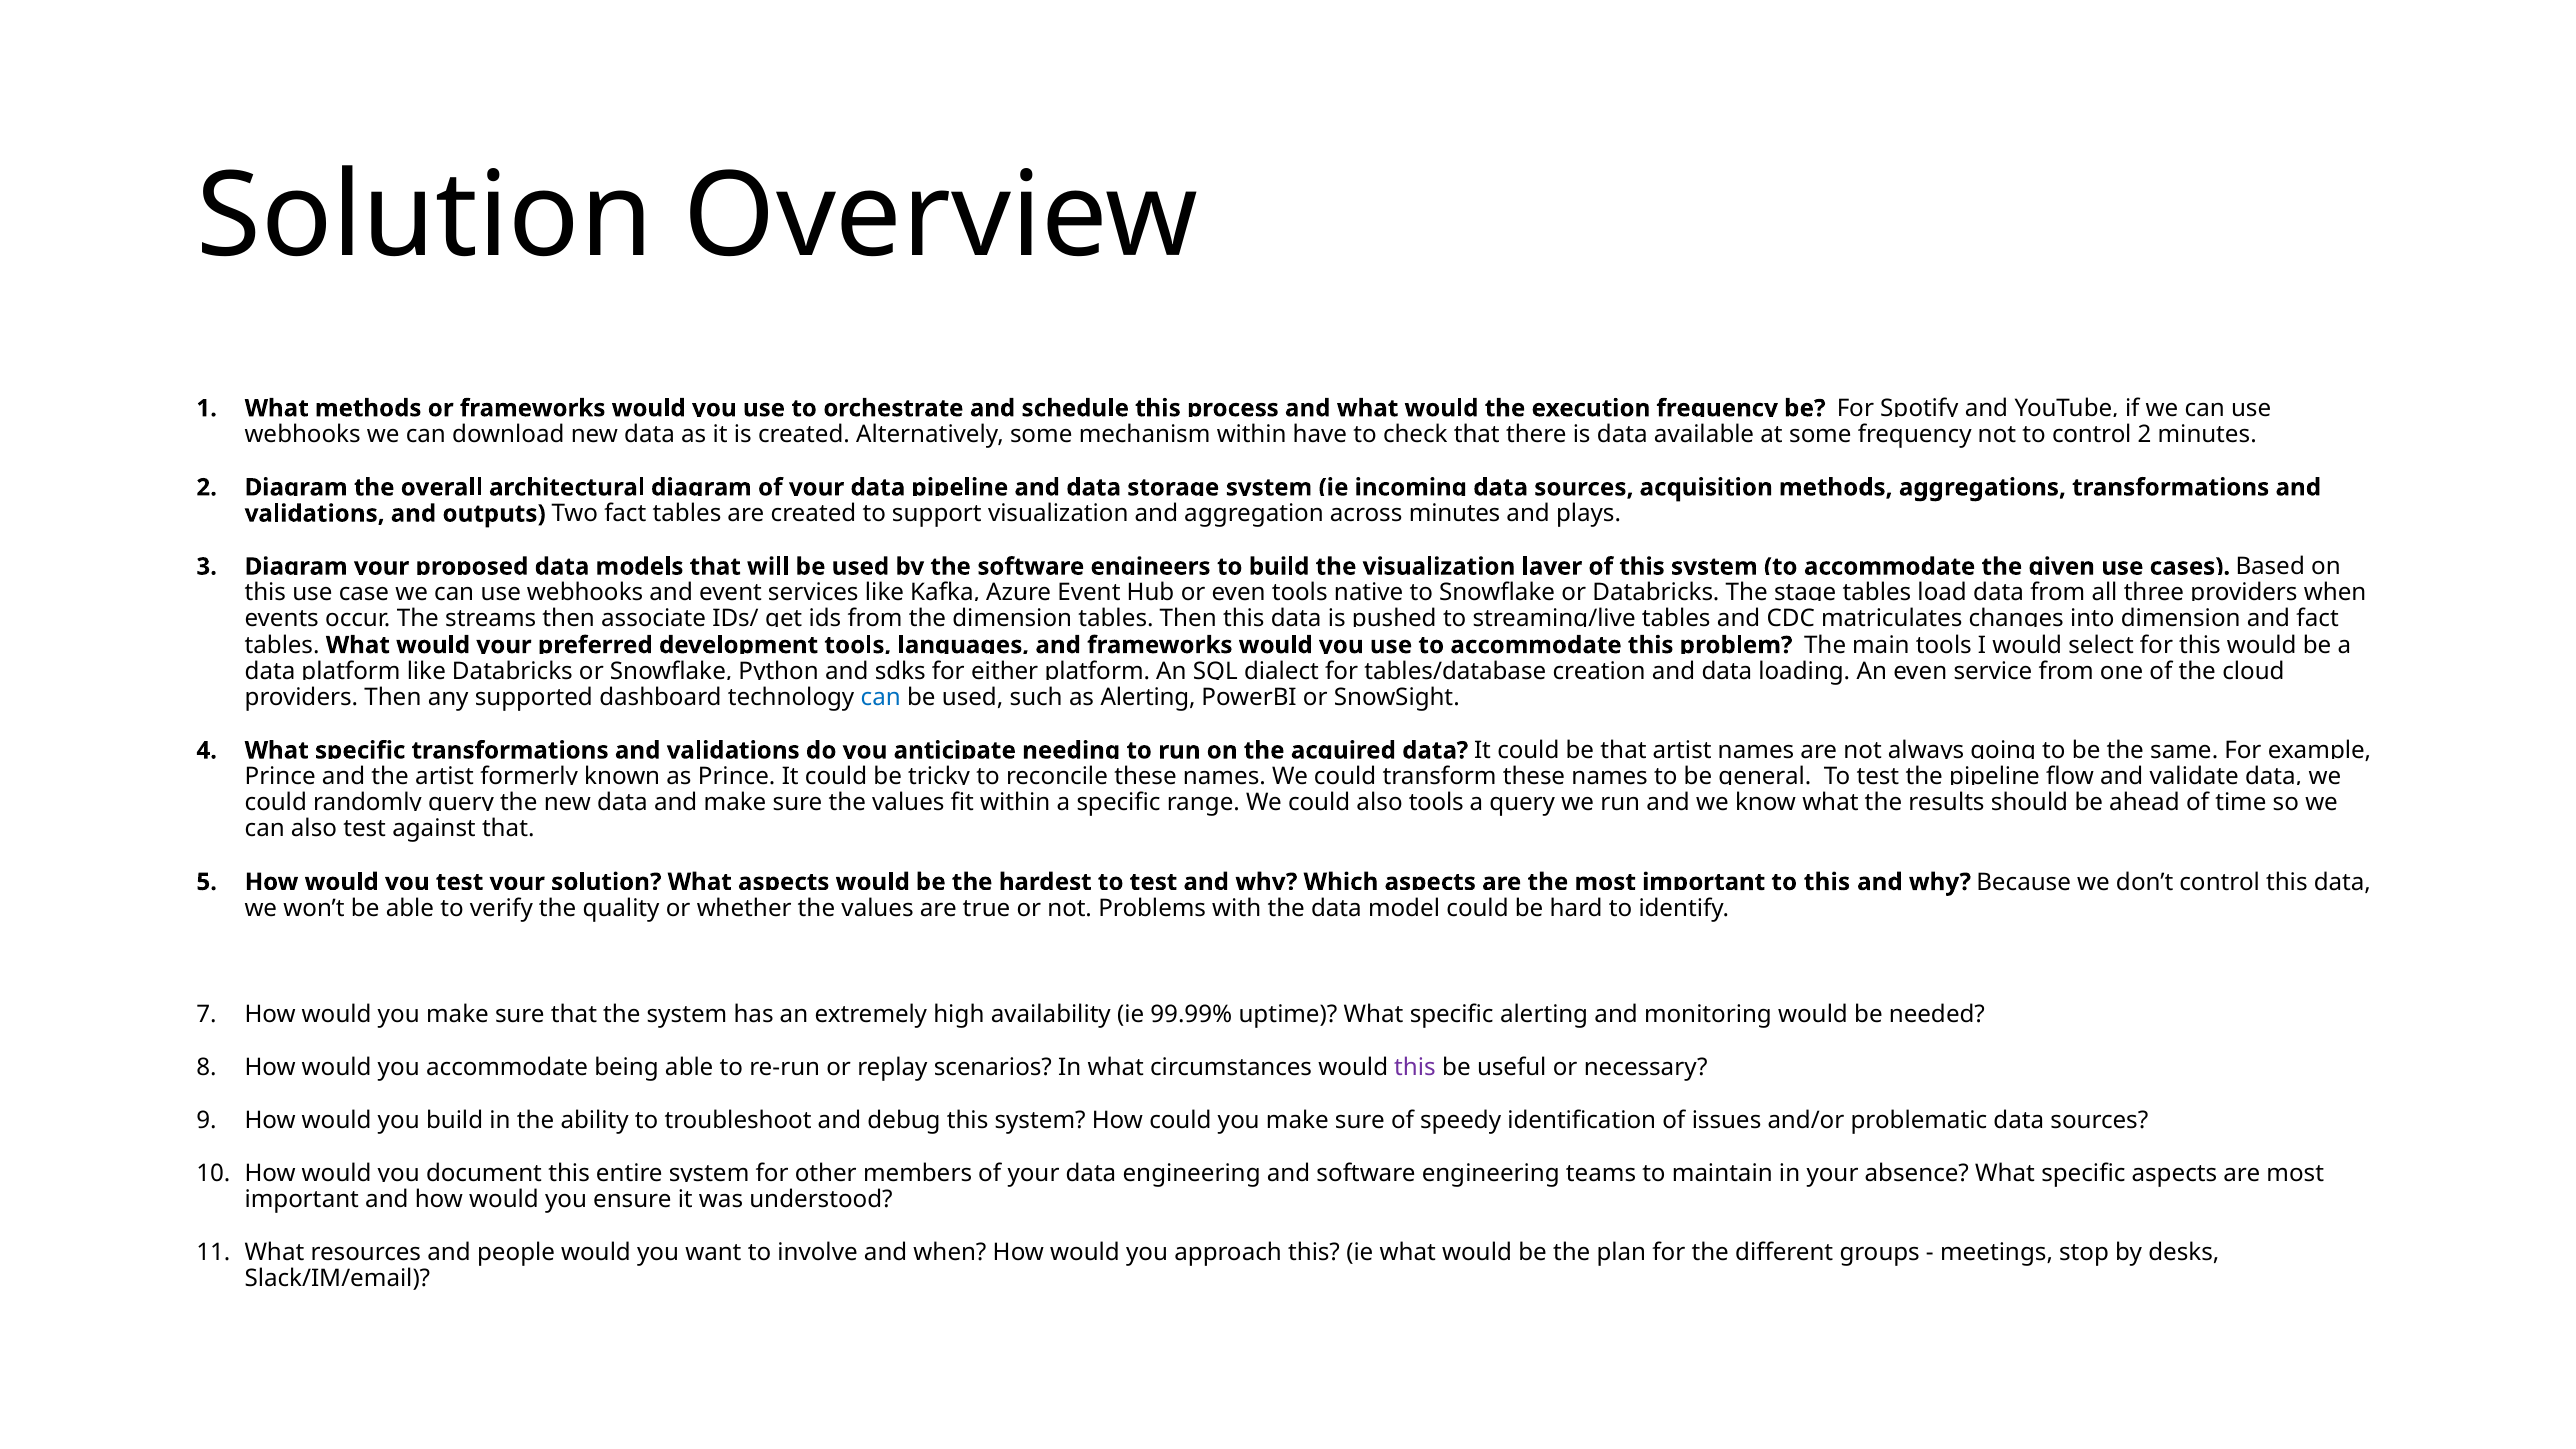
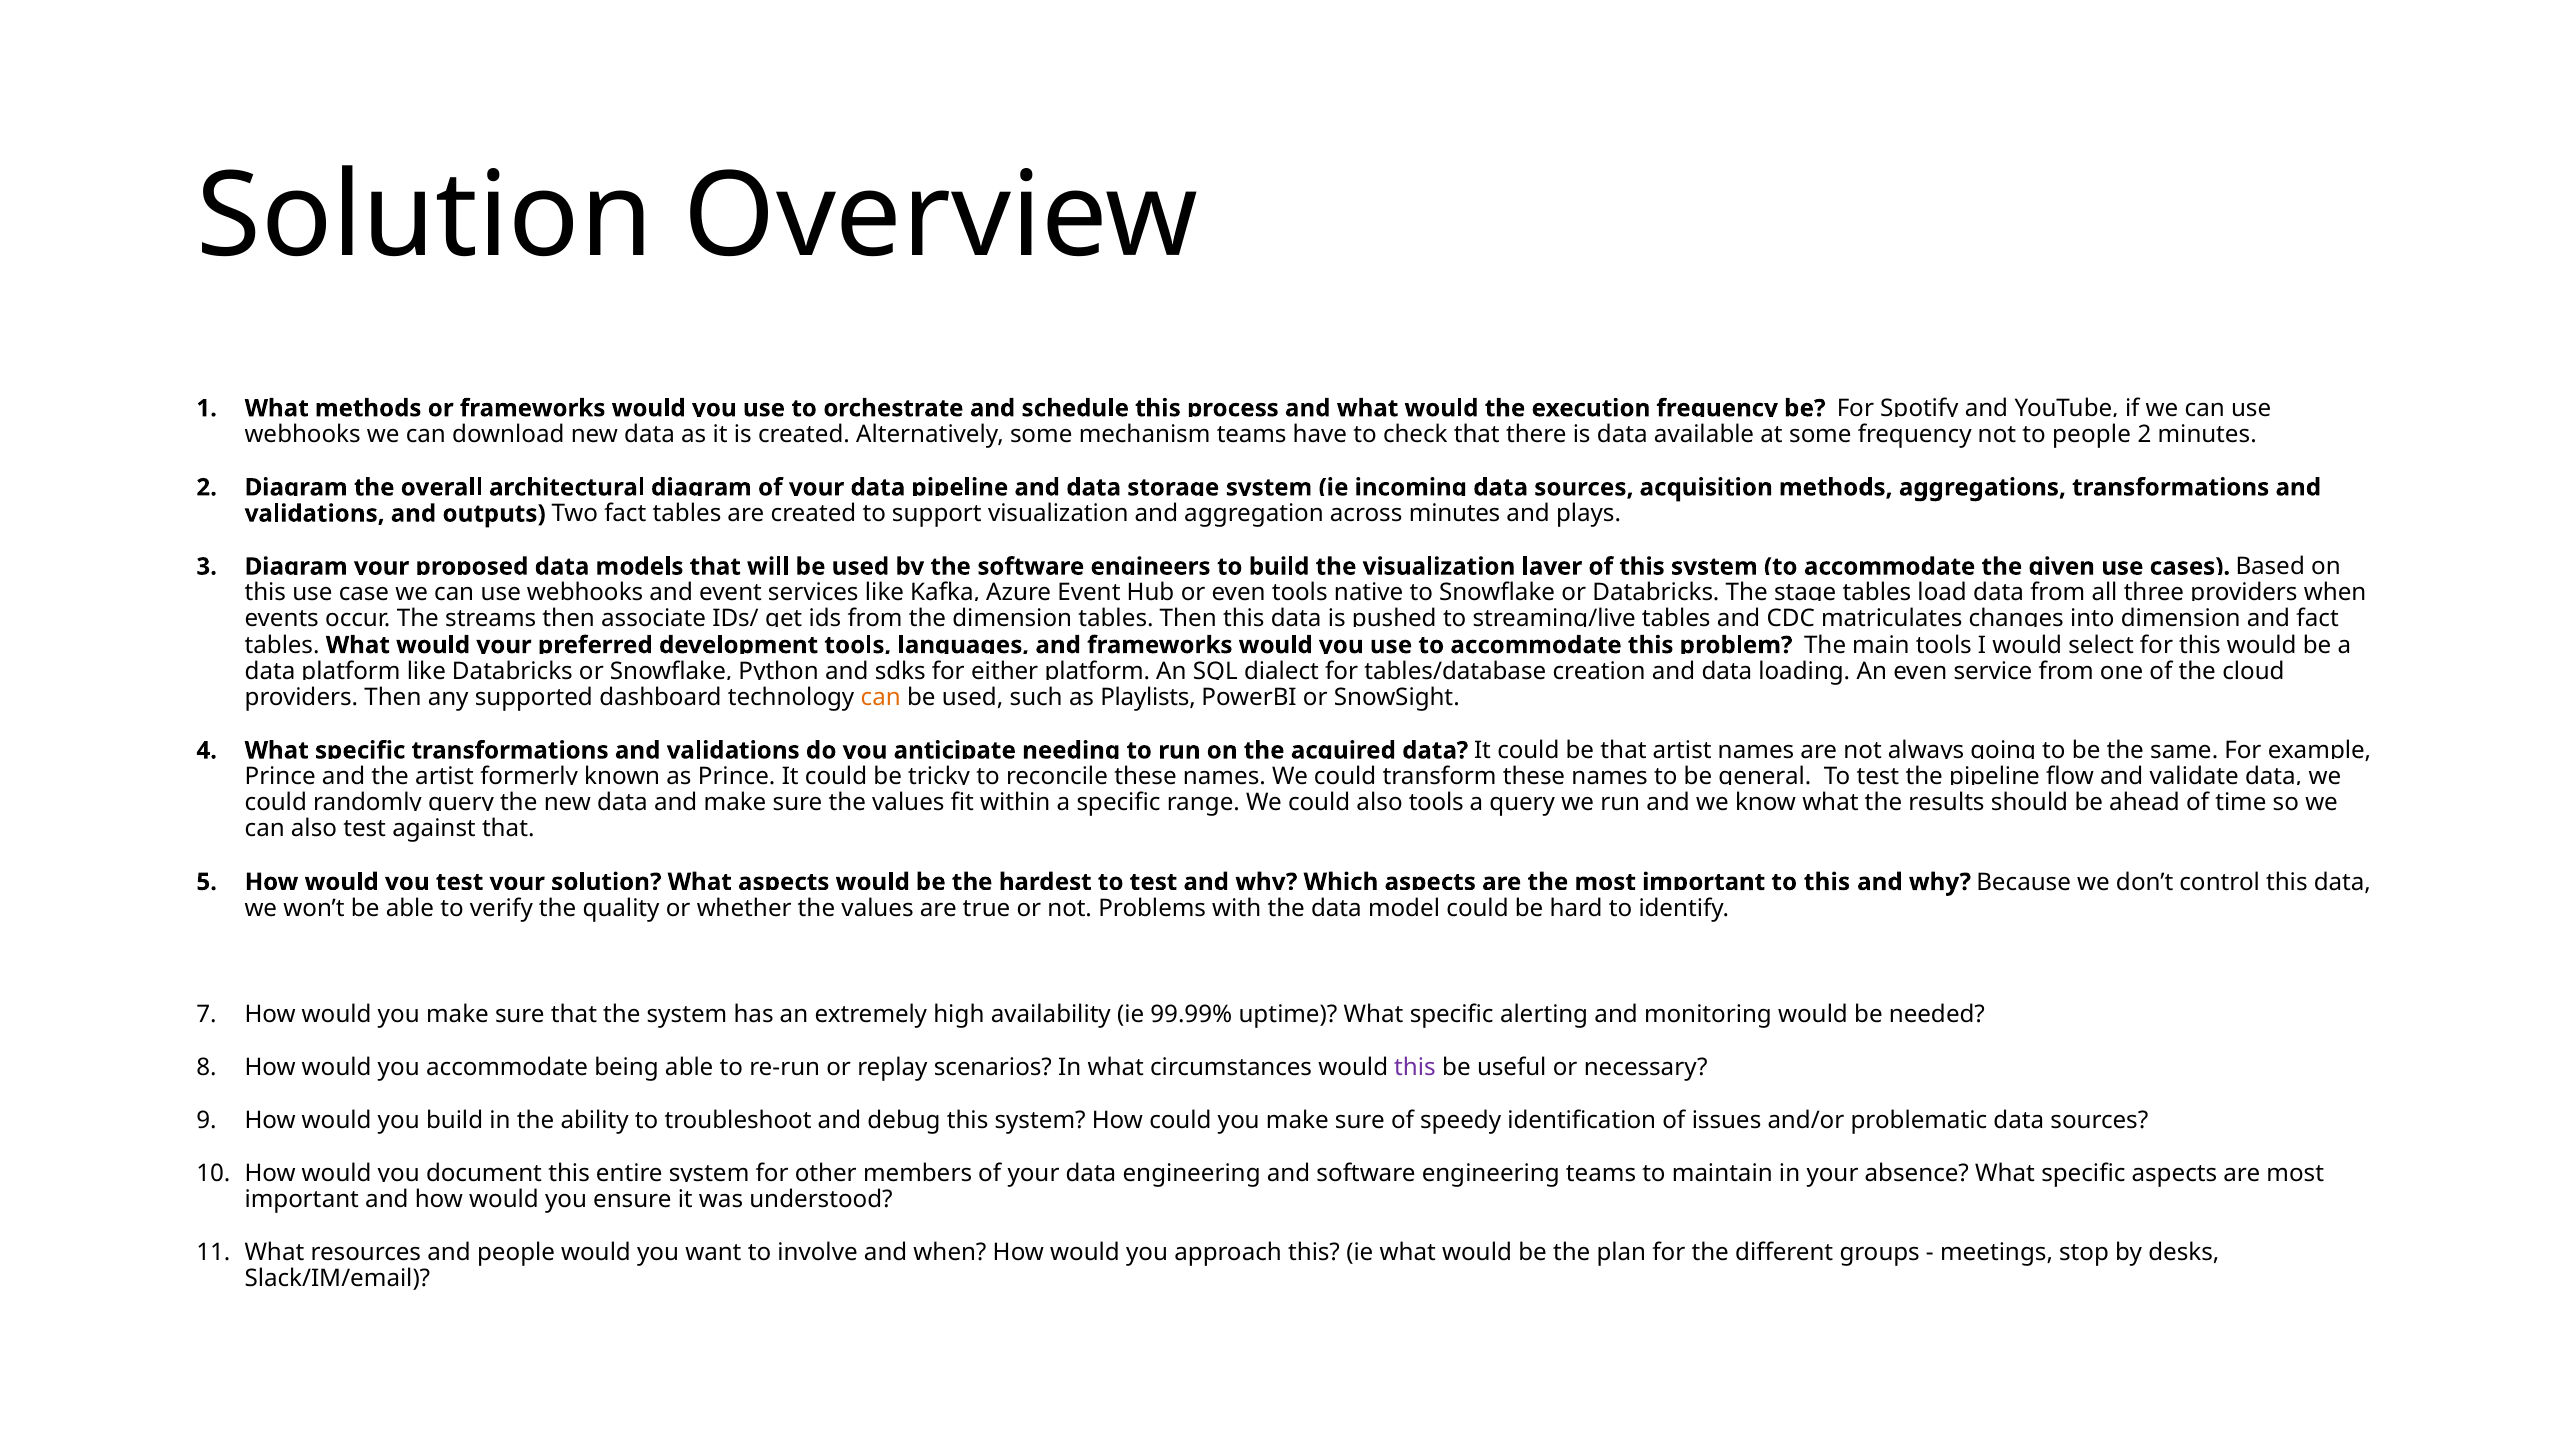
mechanism within: within -> teams (1252, 434)
to control: control -> people (2092, 434)
can colour: blue -> orange (881, 697)
as Alerting: Alerting -> Playlists (1148, 697)
